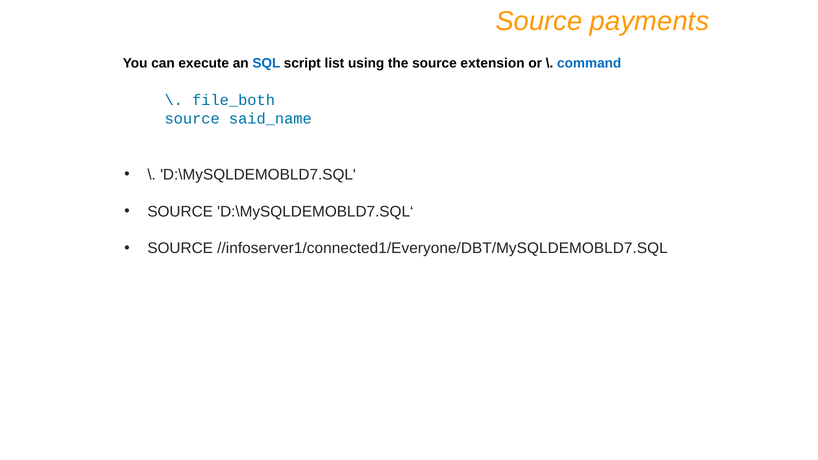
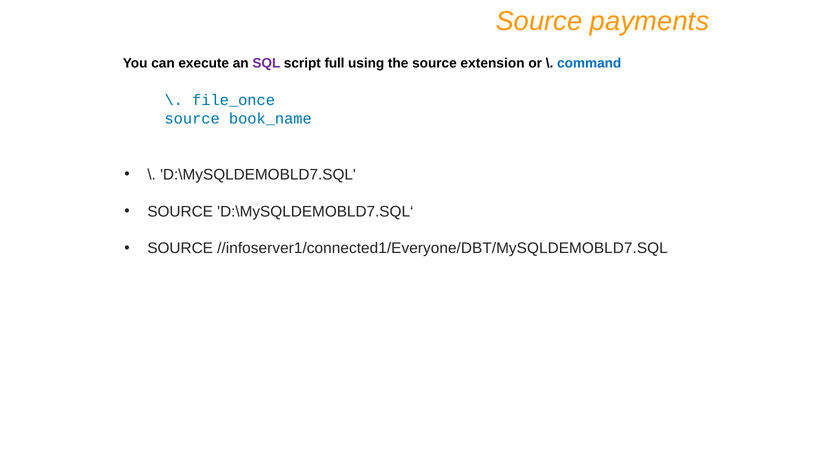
SQL colour: blue -> purple (266, 63)
list: list -> full (335, 63)
file_both: file_both -> file_once (234, 100)
said_name: said_name -> book_name (270, 119)
